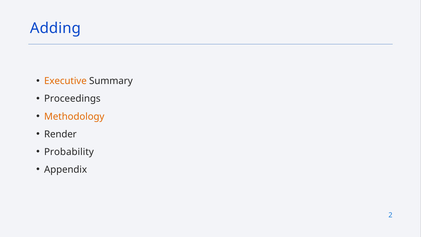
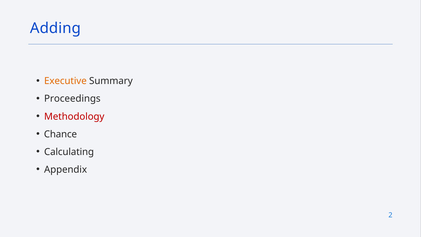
Methodology colour: orange -> red (74, 116)
Render: Render -> Chance (60, 134)
Probability: Probability -> Calculating (69, 152)
